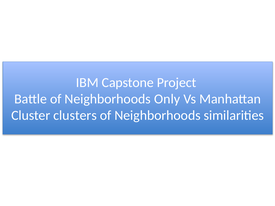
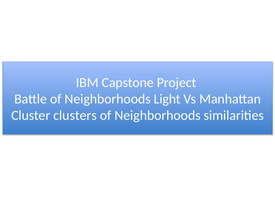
Only: Only -> Light (167, 99)
